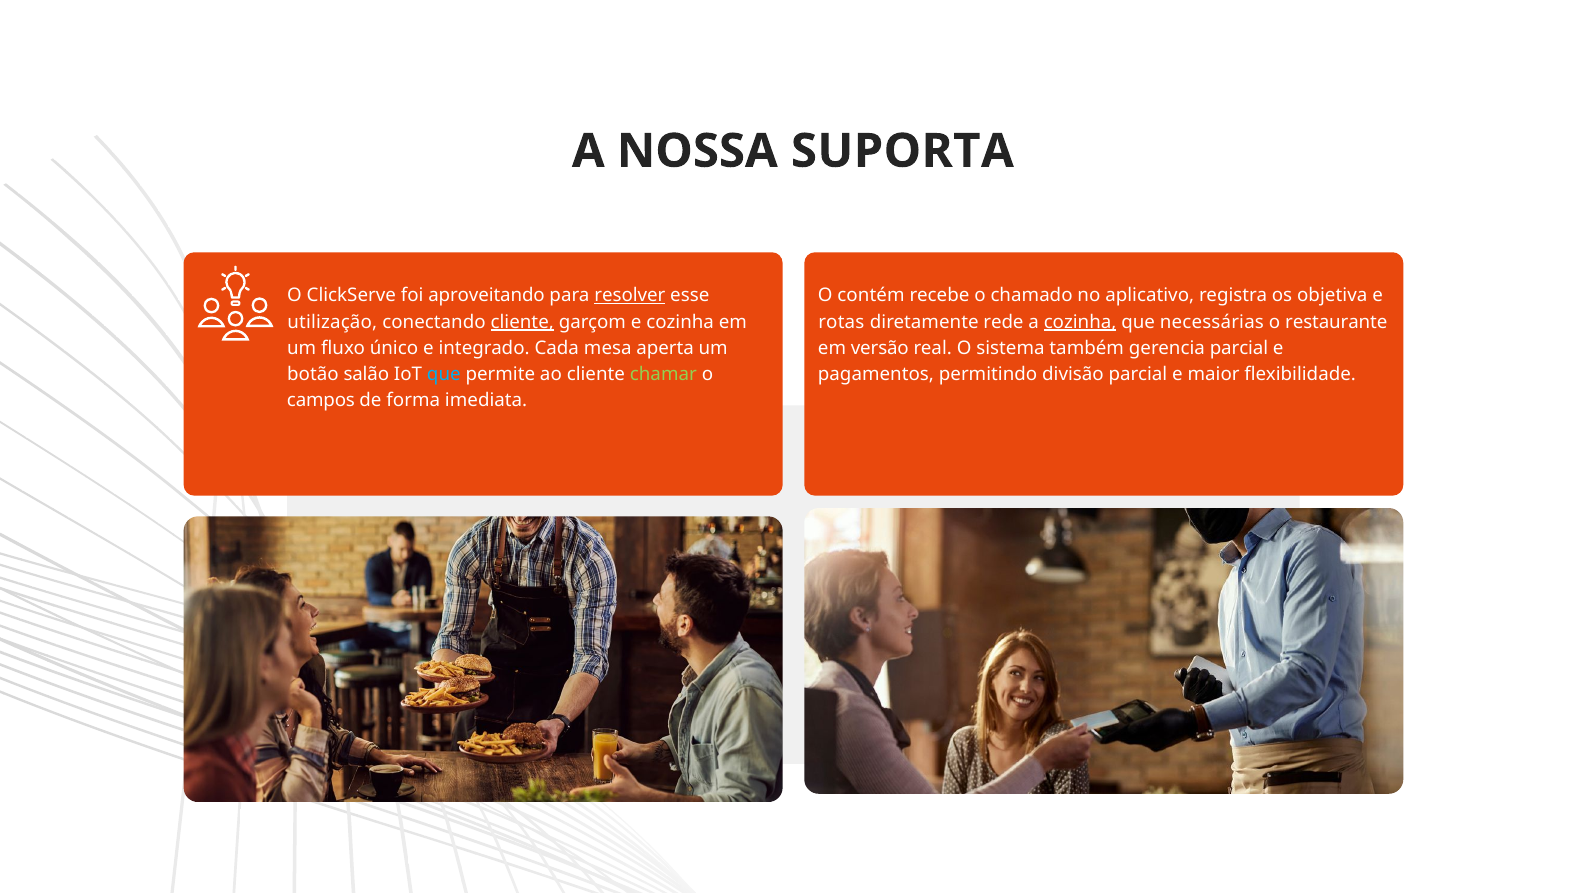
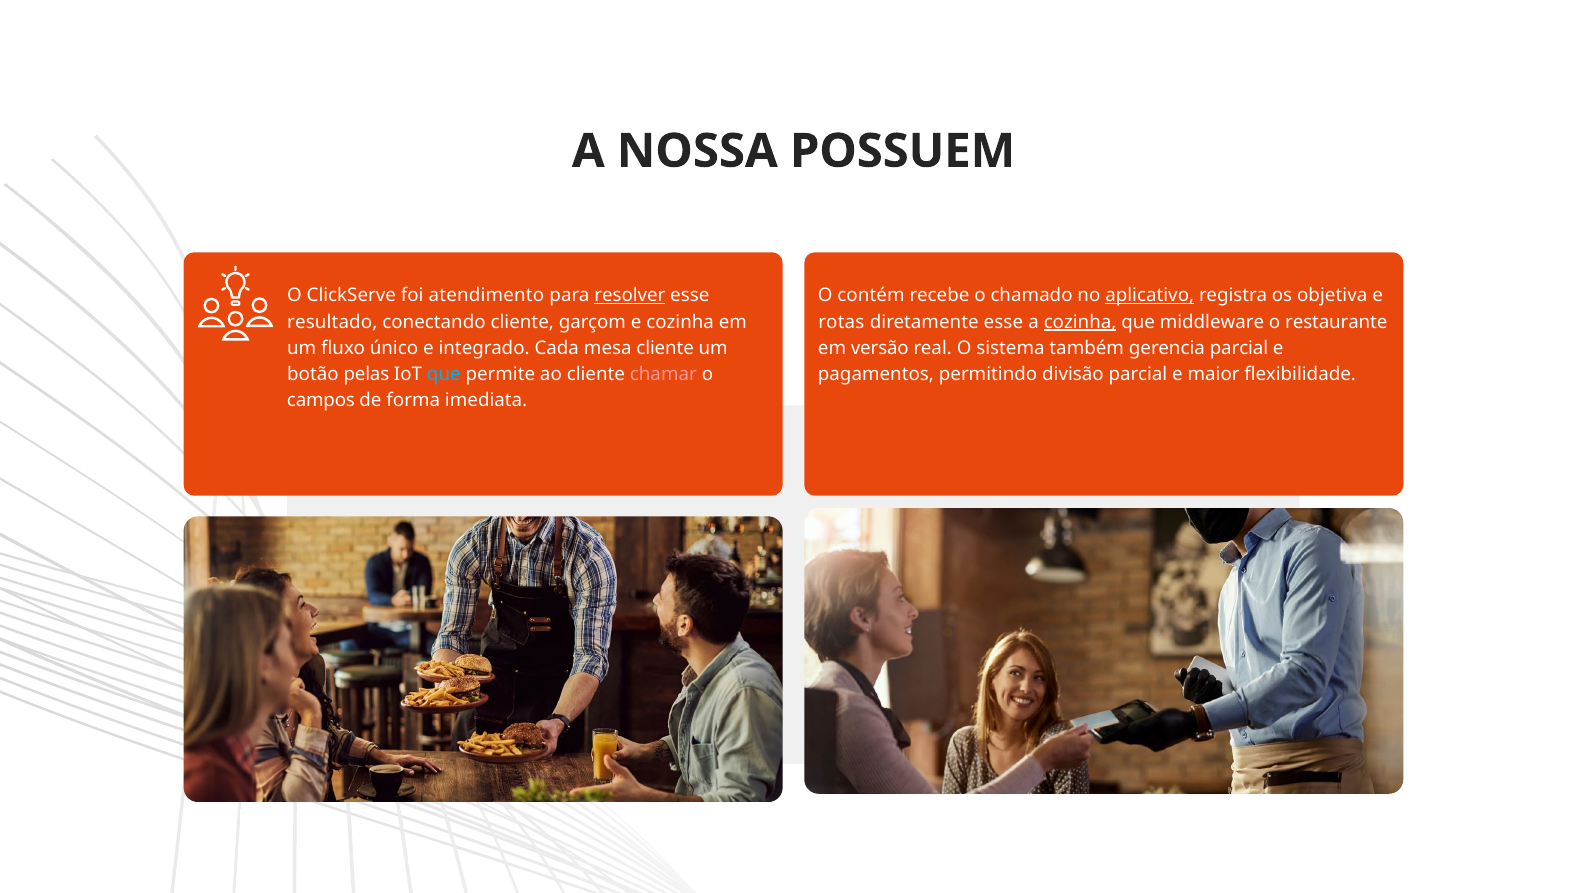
SUPORTA: SUPORTA -> POSSUEM (903, 151)
aproveitando: aproveitando -> atendimento (486, 296)
aplicativo underline: none -> present (1150, 296)
utilização: utilização -> resultado (332, 322)
cliente underline: present -> none (522, 322)
diretamente rede: rede -> esse (1003, 322)
necessárias: necessárias -> middleware (1212, 322)
mesa aperta: aperta -> cliente (665, 348)
salão: salão -> pelas (366, 374)
chamar colour: light green -> pink (663, 374)
